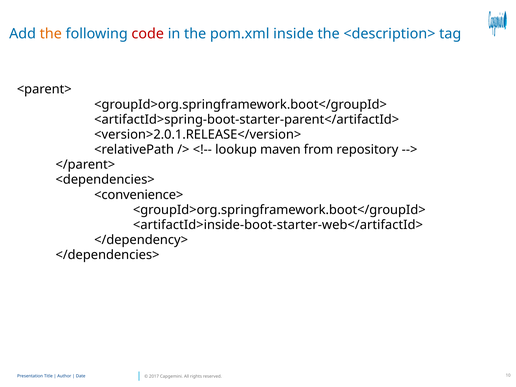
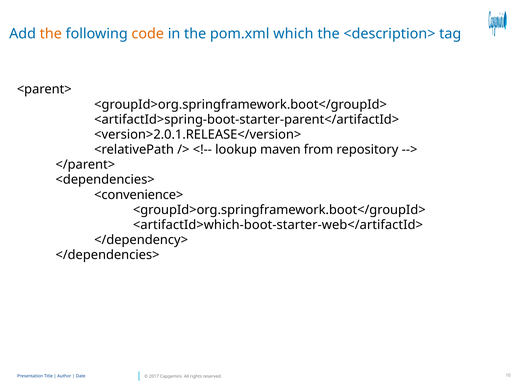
code colour: red -> orange (148, 34)
inside: inside -> which (293, 34)
<artifactId>inside-boot-starter-web</artifactId>: <artifactId>inside-boot-starter-web</artifactId> -> <artifactId>which-boot-starter-web</artifactId> (278, 225)
